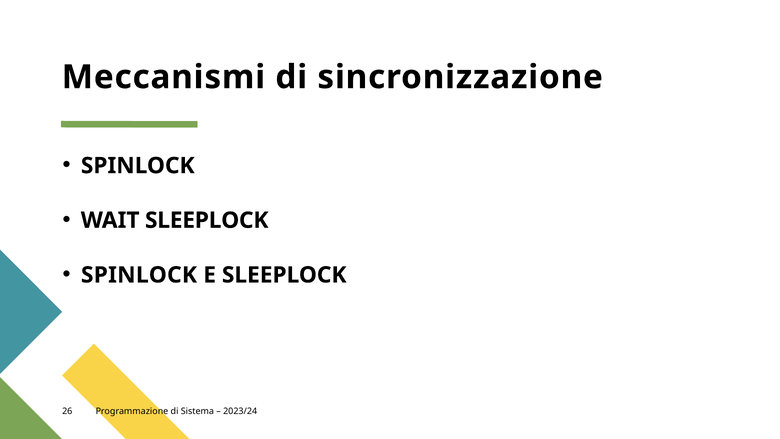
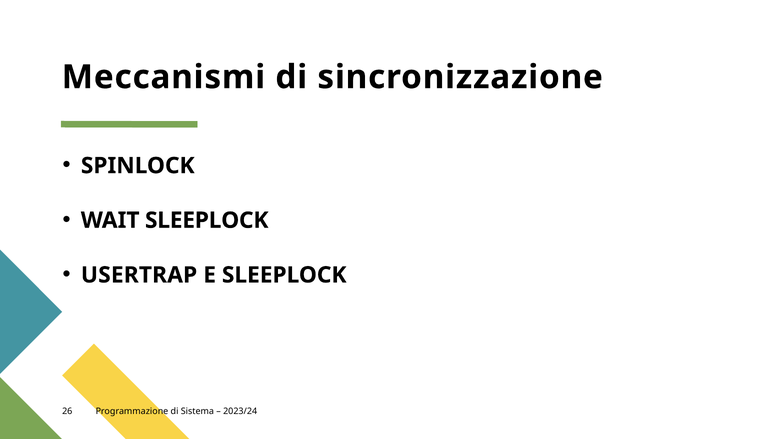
SPINLOCK: SPINLOCK -> USERTRAP (139, 275)
